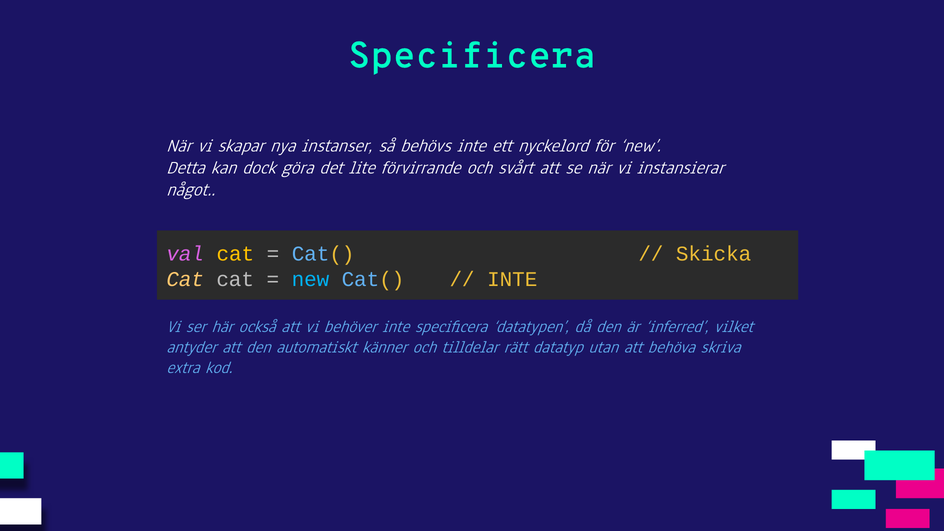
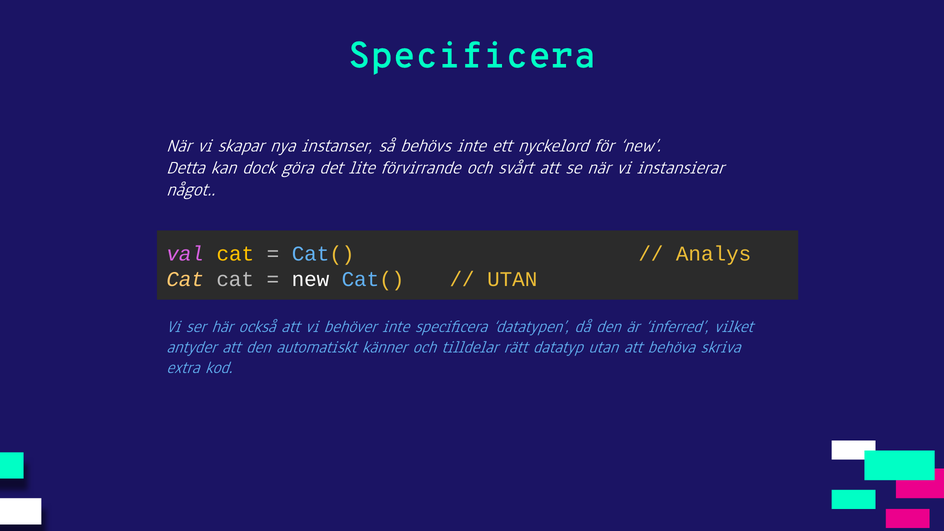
Skicka: Skicka -> Analys (714, 254)
new colour: light blue -> white (310, 279)
INTE: INTE -> UTAN (512, 279)
